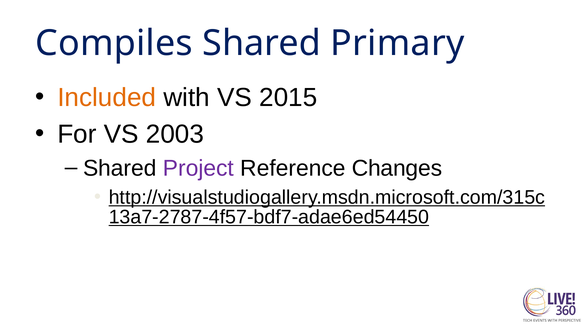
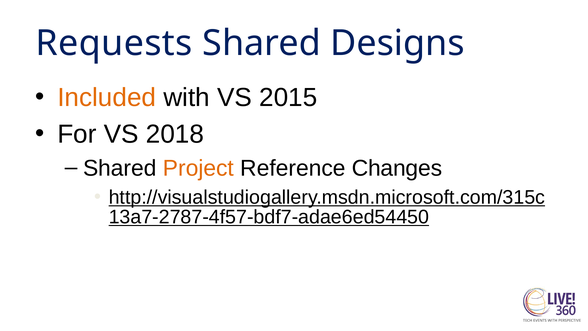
Compiles: Compiles -> Requests (114, 43)
Primary: Primary -> Designs (397, 43)
2003: 2003 -> 2018 (175, 134)
Project colour: purple -> orange (198, 168)
